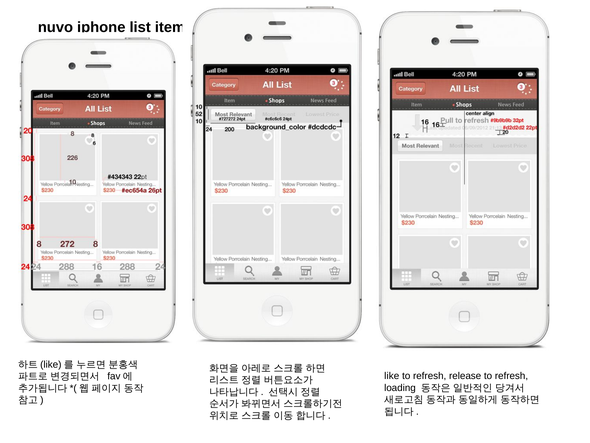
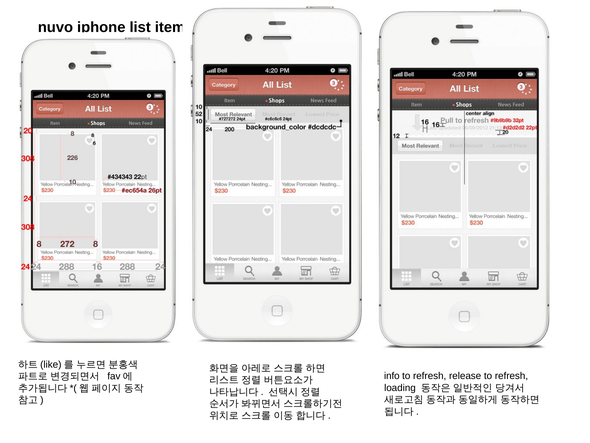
like: like -> info (392, 376)
